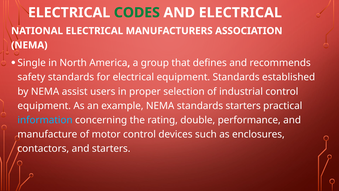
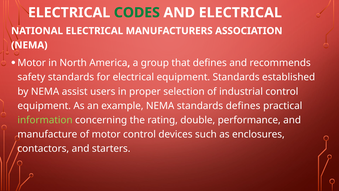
Single: Single -> Motor (32, 63)
standards starters: starters -> defines (243, 106)
information colour: light blue -> light green (45, 120)
